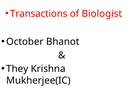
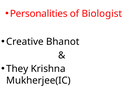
Transactions: Transactions -> Personalities (39, 14)
October: October -> Creative (25, 42)
